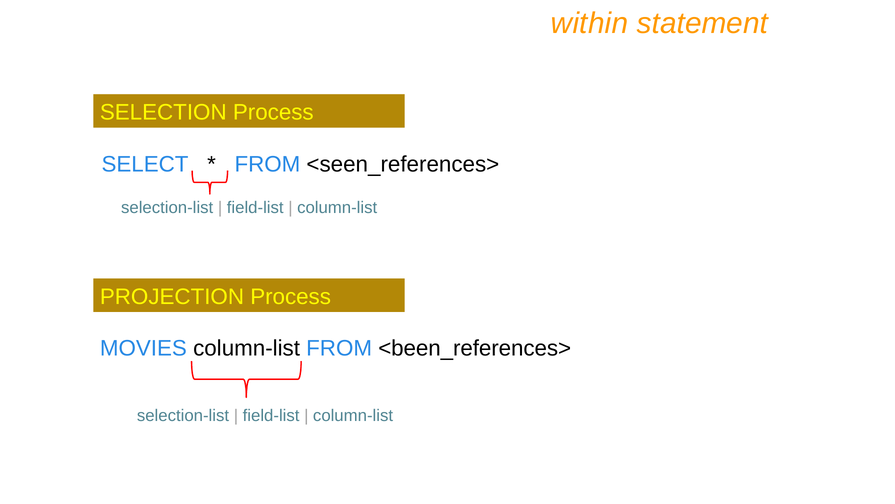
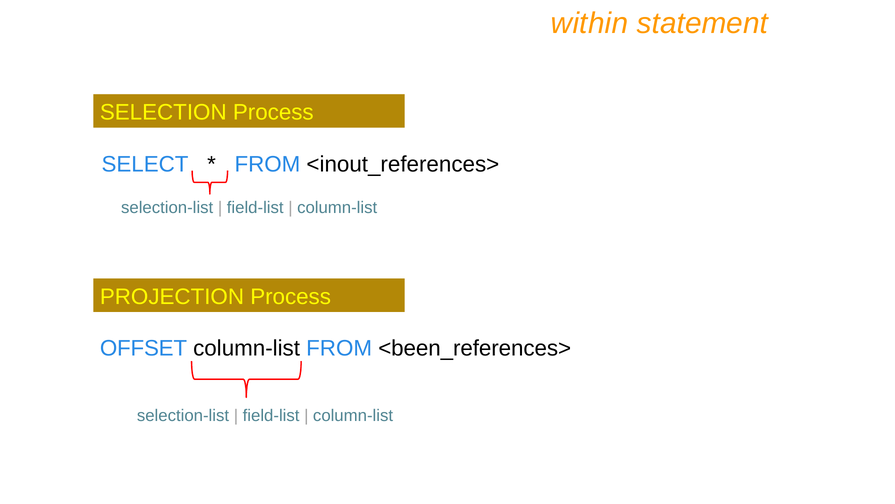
<seen_references>: <seen_references> -> <inout_references> (403, 164)
MOVIES: MOVIES -> OFFSET (143, 348)
